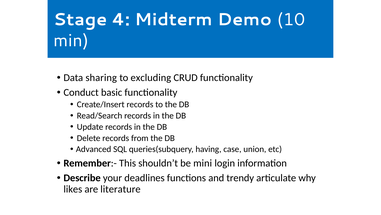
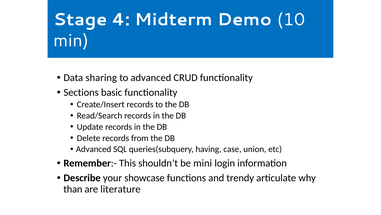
to excluding: excluding -> advanced (151, 77)
Conduct: Conduct -> Sections (81, 92)
deadlines: deadlines -> showcase (145, 177)
likes: likes -> than (73, 189)
